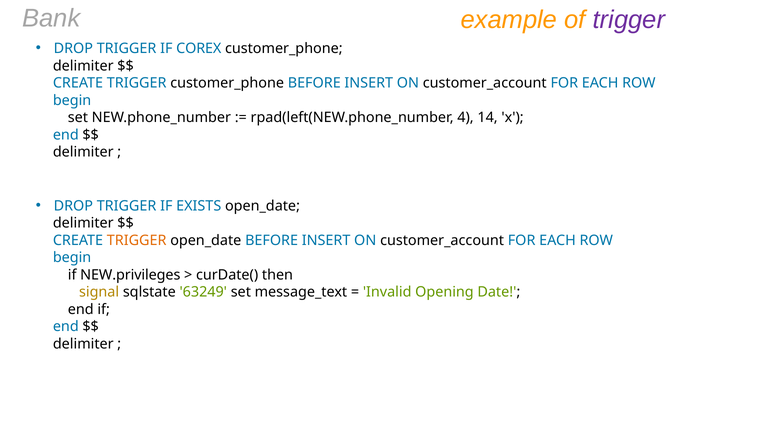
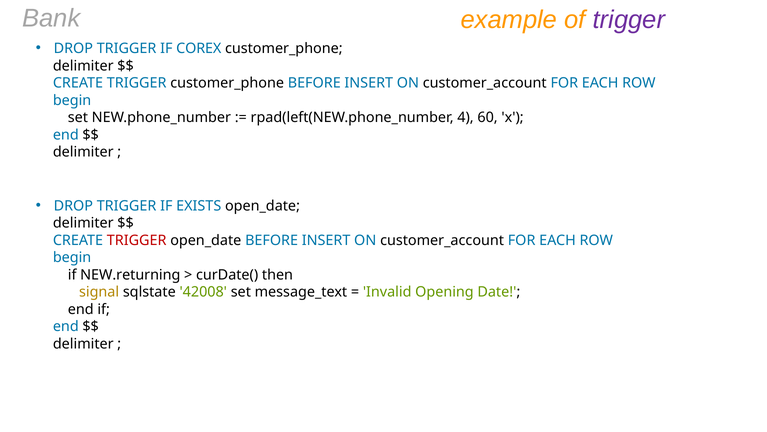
14: 14 -> 60 (488, 117)
TRIGGER colour: orange -> red (137, 240)
NEW.privileges: NEW.privileges -> NEW.returning (130, 275)
63249: 63249 -> 42008 (203, 292)
